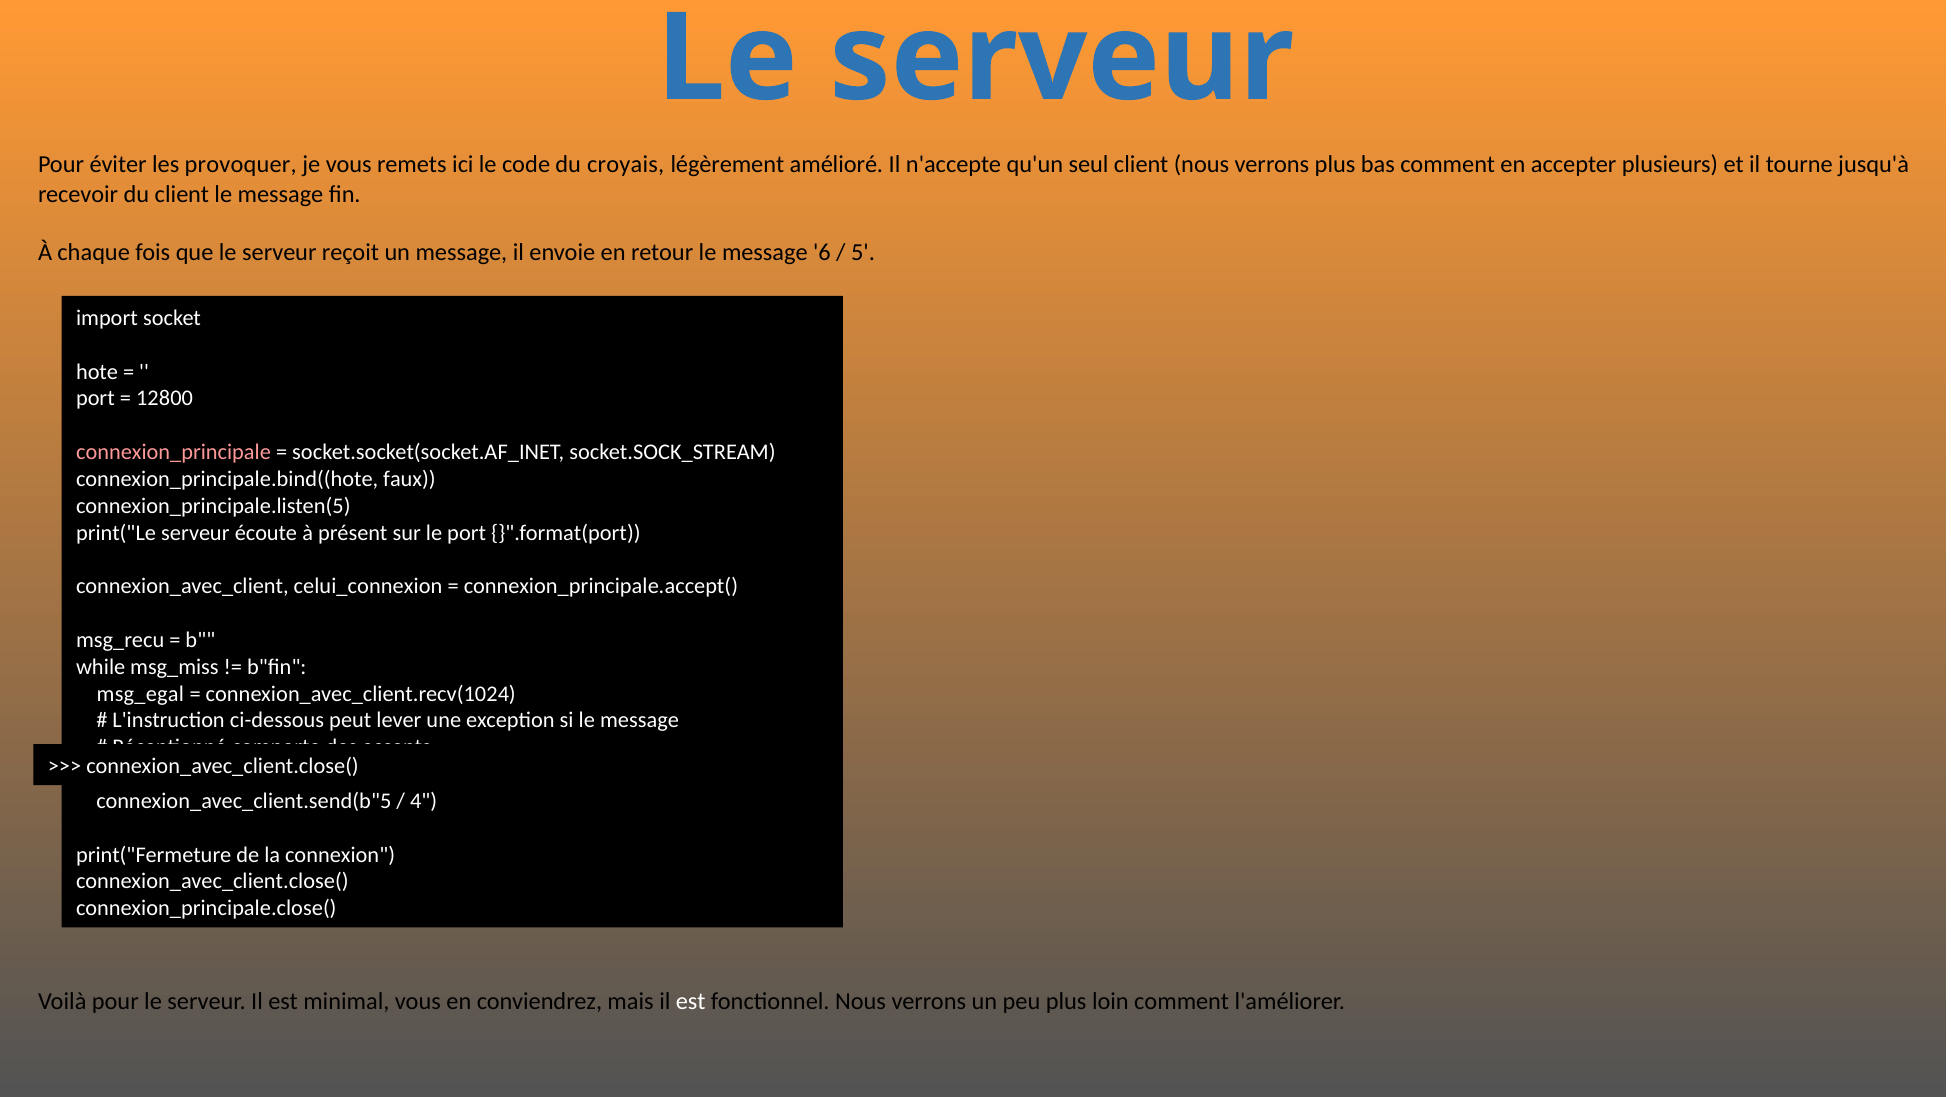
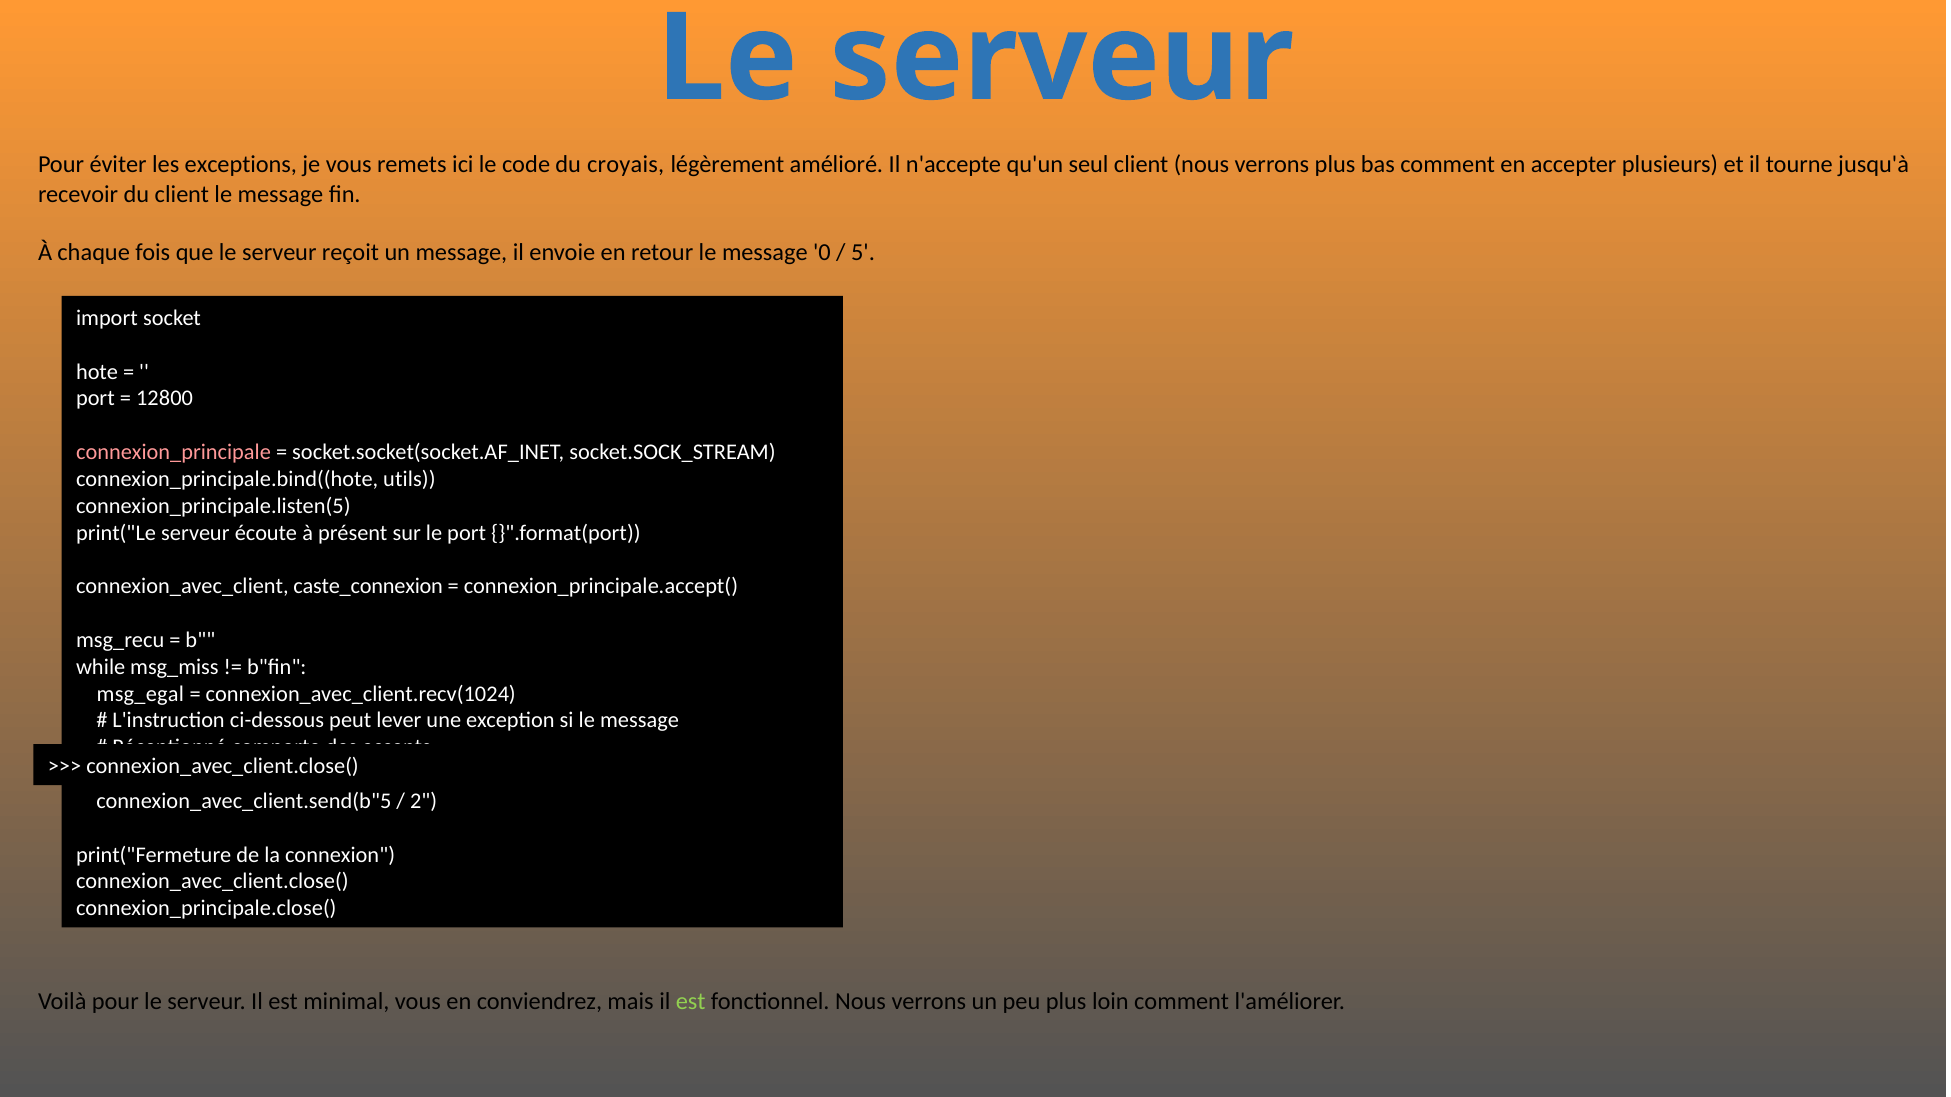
provoquer: provoquer -> exceptions (241, 165)
6: 6 -> 0 (822, 253)
faux: faux -> utils (409, 479)
celui_connexion: celui_connexion -> caste_connexion (368, 587)
4: 4 -> 2 (424, 801)
est colour: white -> light green (691, 1002)
